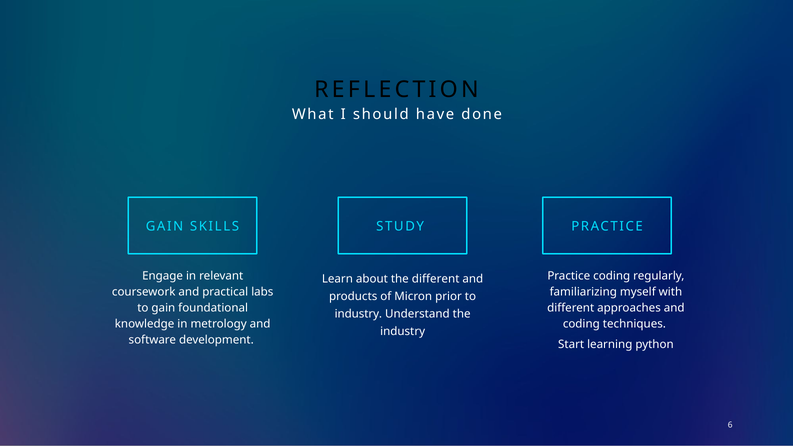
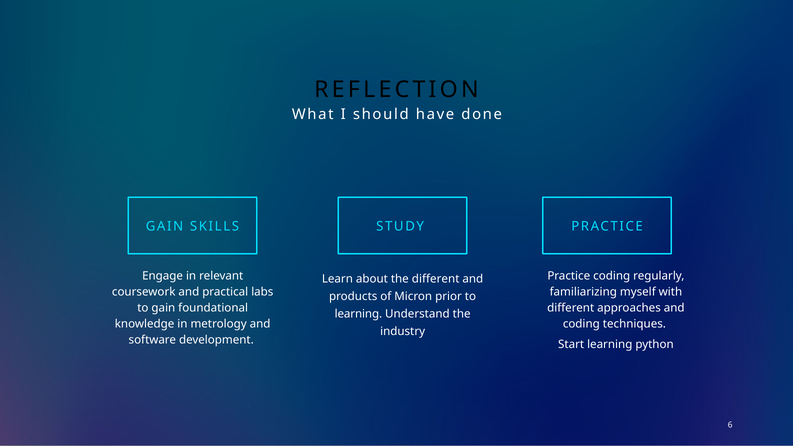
industry: industry -> learning (358, 314)
